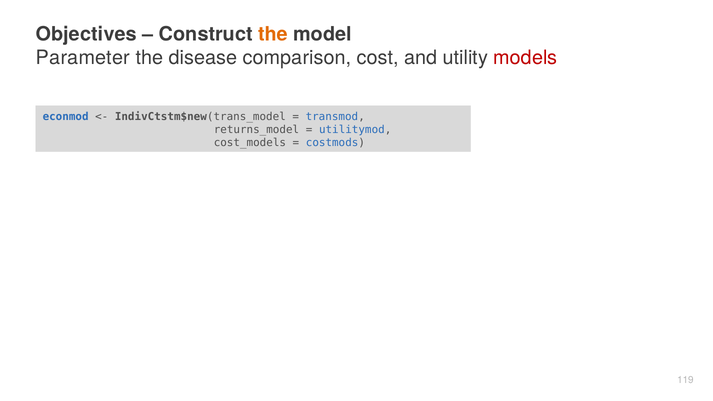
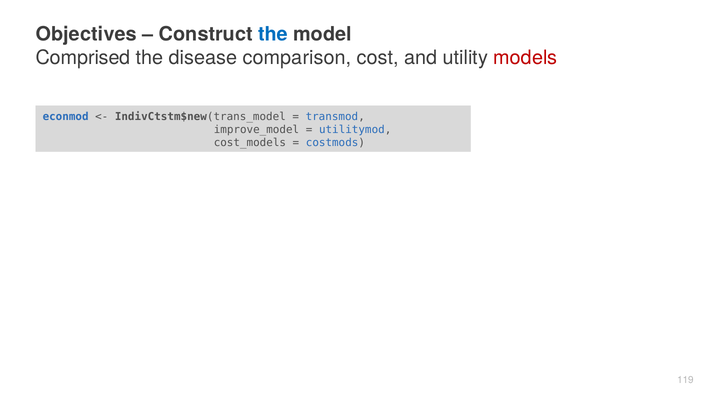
the colour: orange -> blue (273, 34)
Parameter: Parameter -> Comprised (83, 58)
returns_model: returns_model -> improve_model (256, 130)
